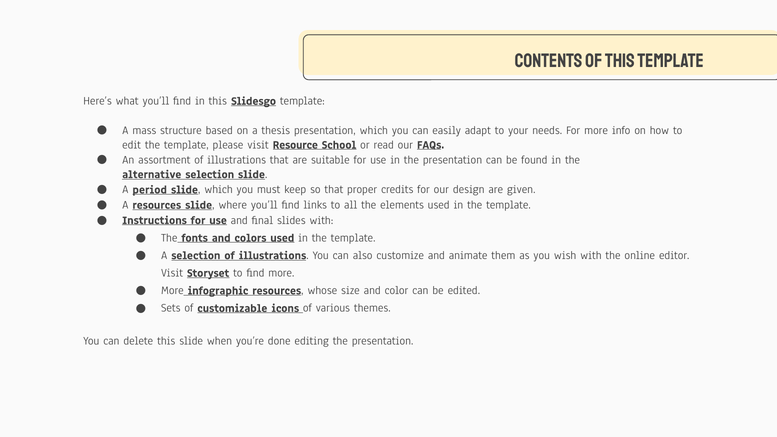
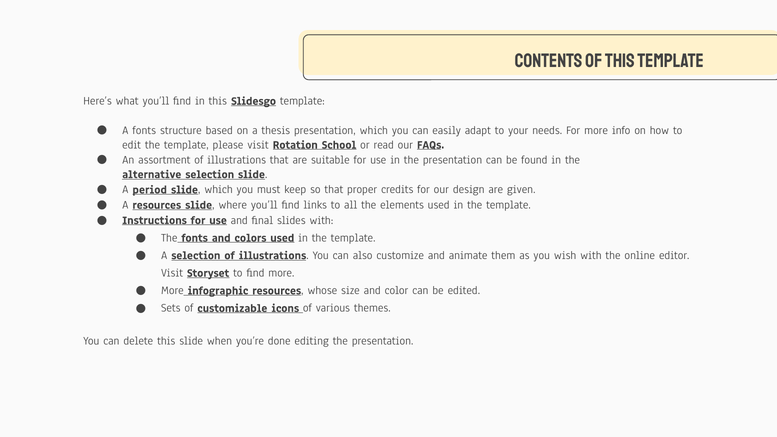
A mass: mass -> fonts (144, 130)
Resource: Resource -> Rotation (295, 145)
